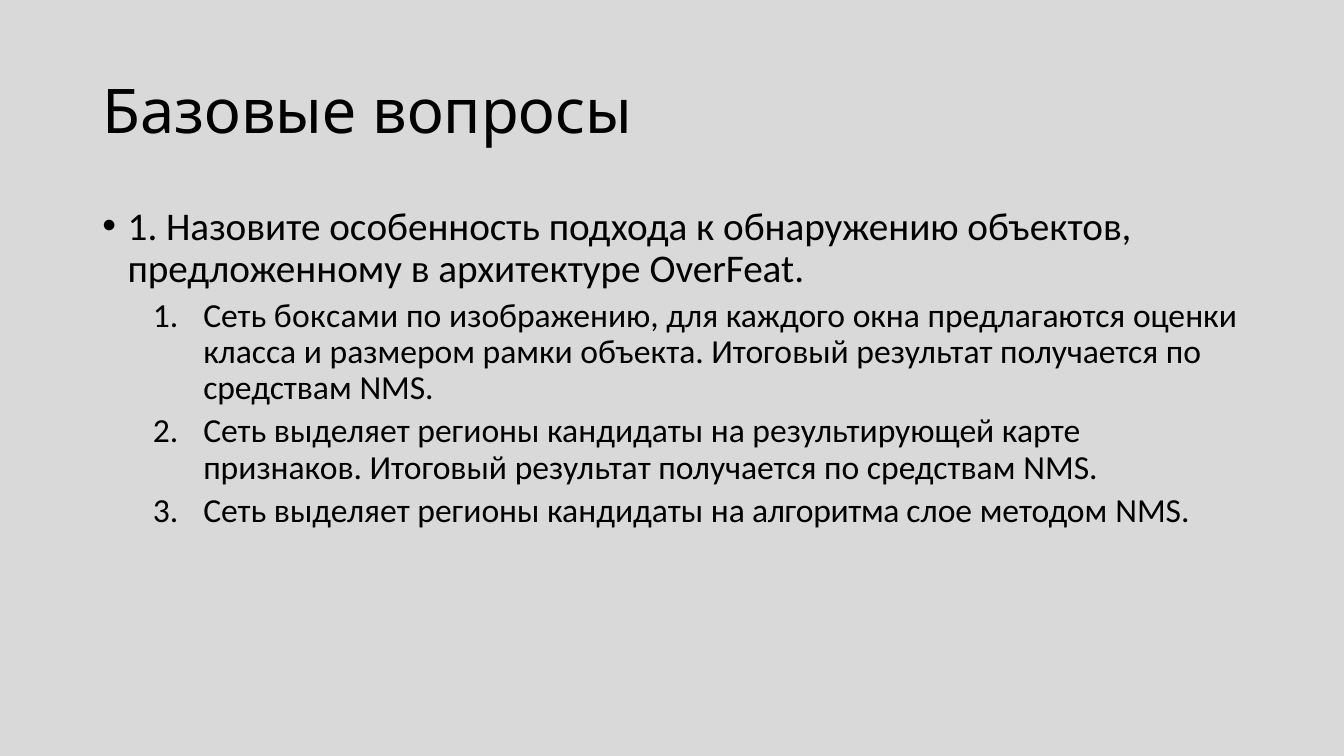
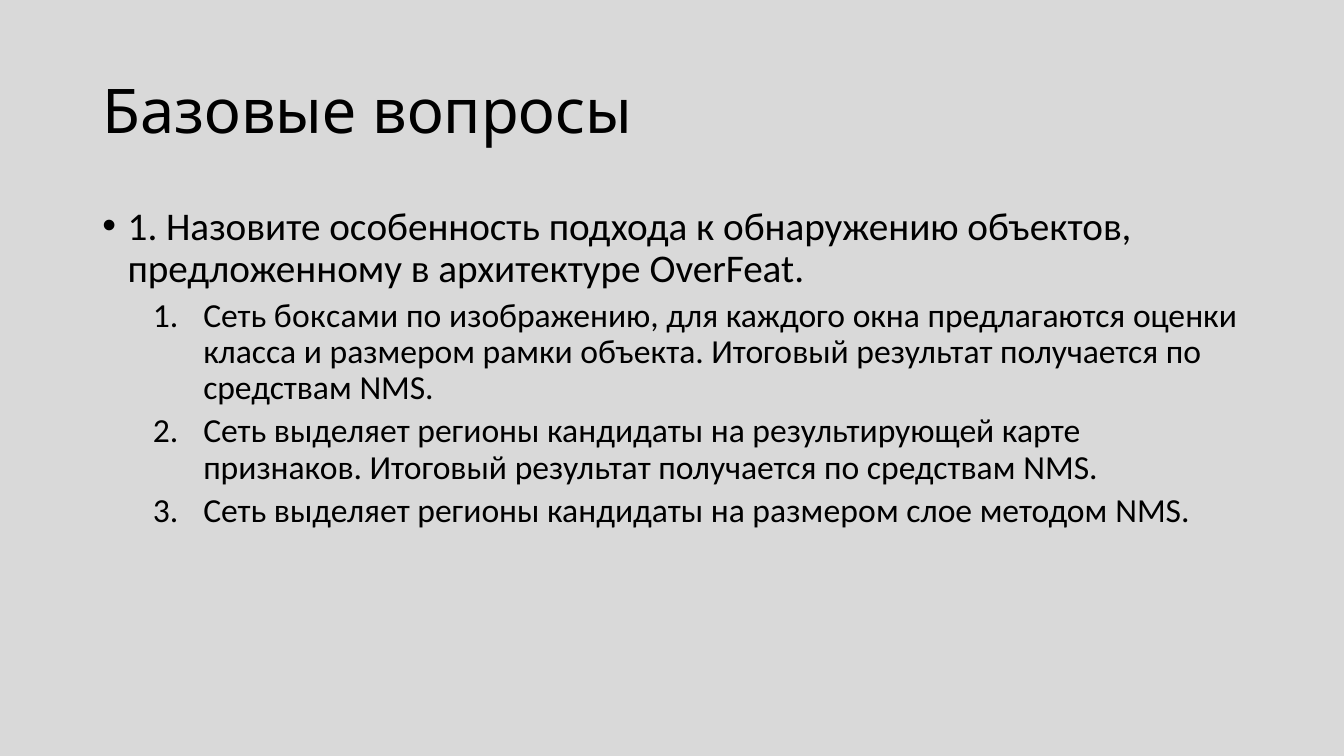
на алгоритма: алгоритма -> размером (826, 511)
